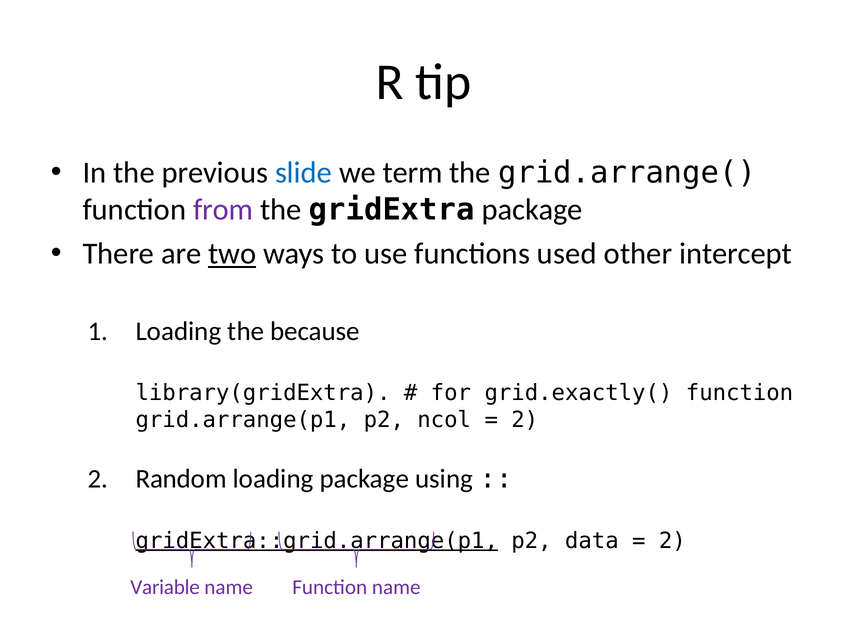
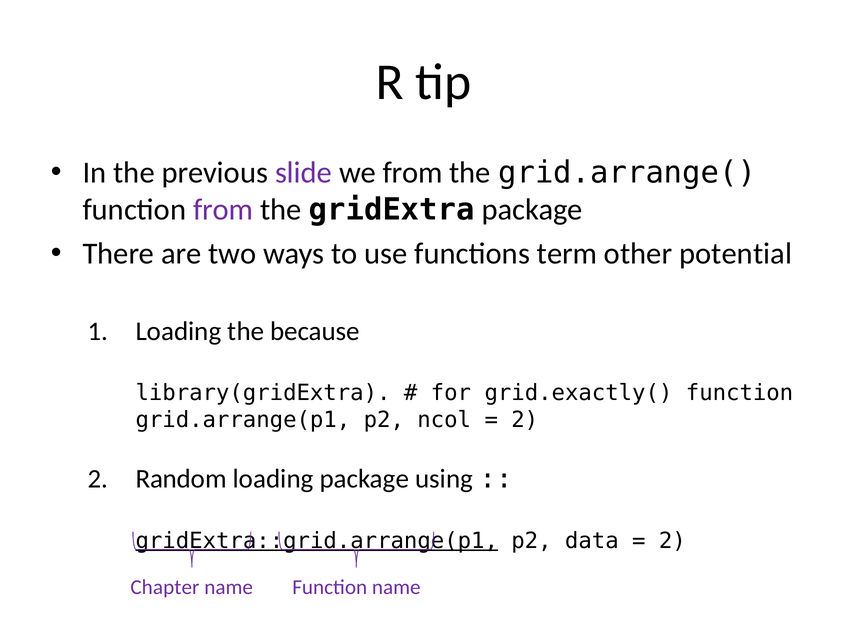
slide colour: blue -> purple (304, 173)
we term: term -> from (413, 173)
two underline: present -> none (232, 254)
used: used -> term (567, 254)
intercept: intercept -> potential (736, 254)
Variable: Variable -> Chapter (165, 587)
